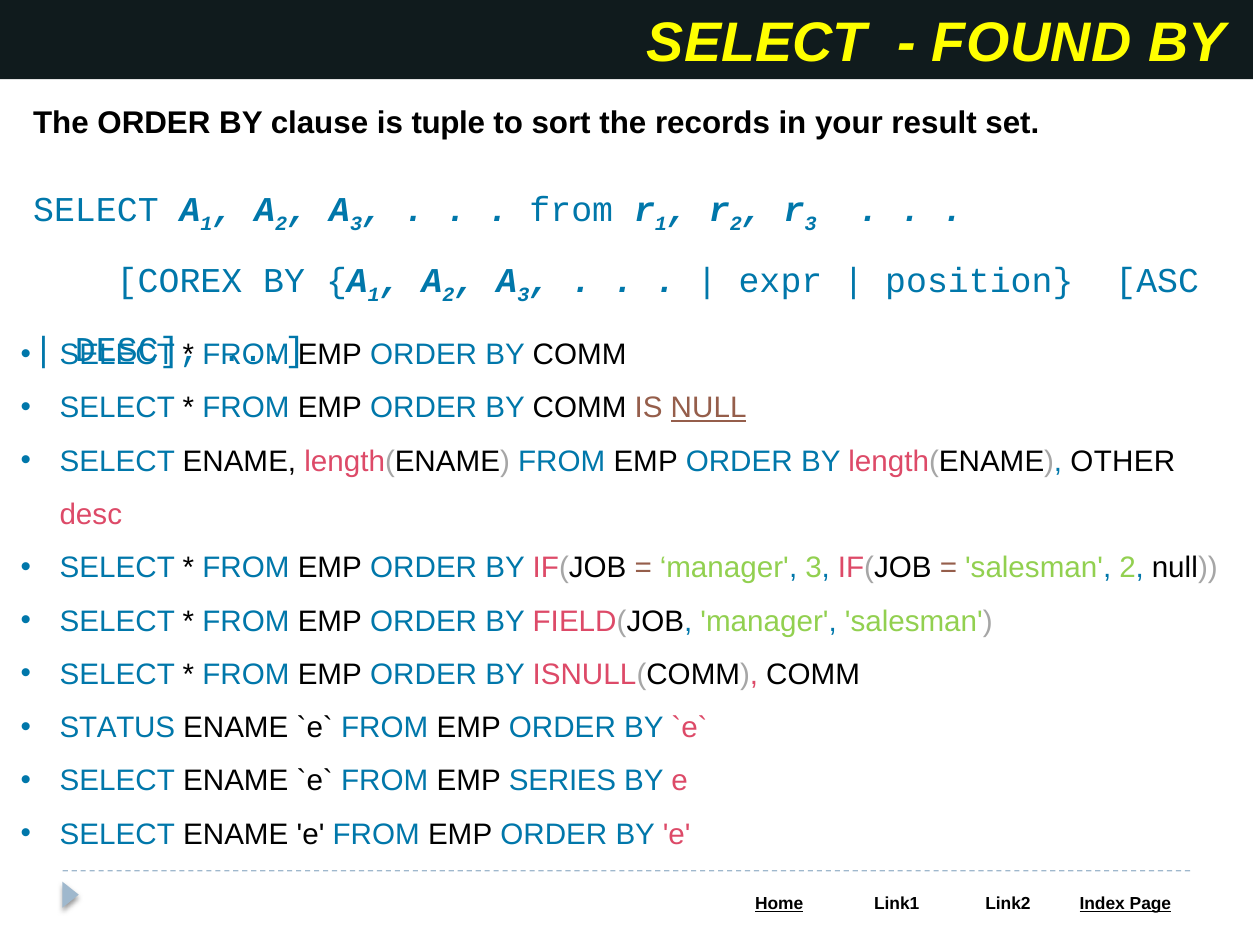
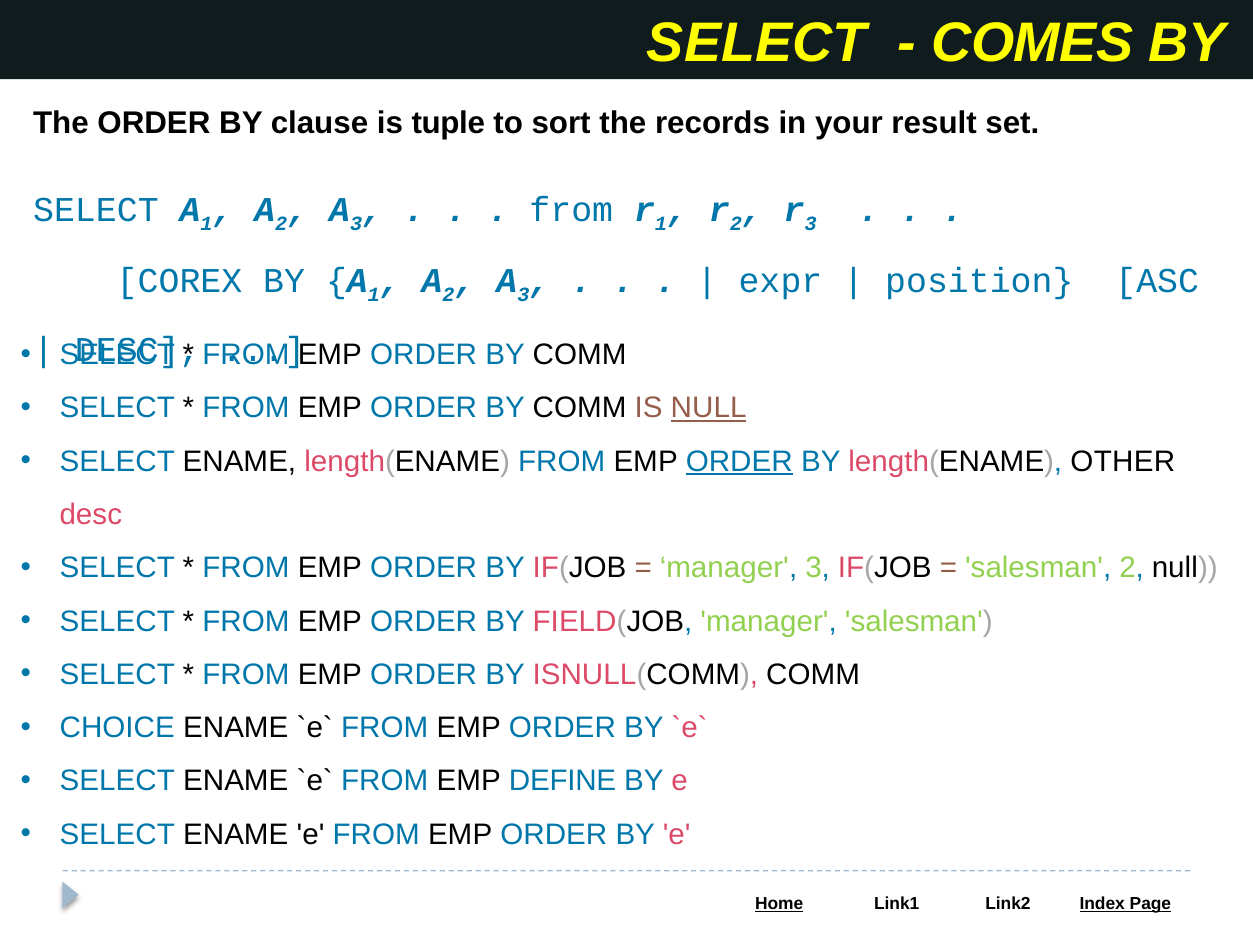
FOUND: FOUND -> COMES (1032, 43)
ORDER underline: none -> present (739, 461)
STATUS: STATUS -> CHOICE (117, 728)
SERIES: SERIES -> DEFINE (563, 781)
